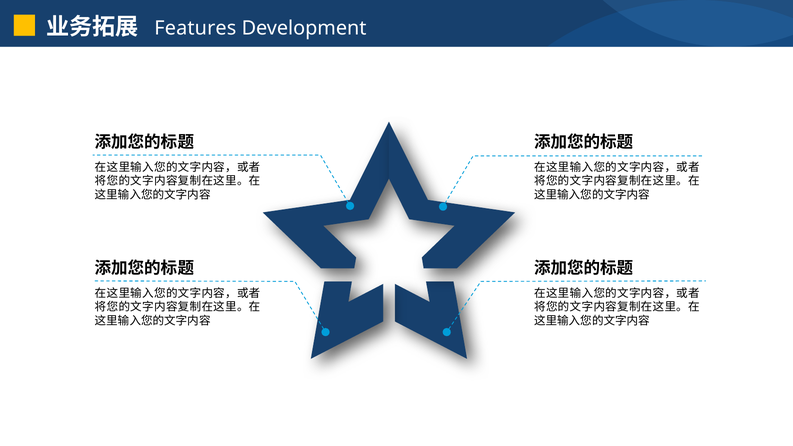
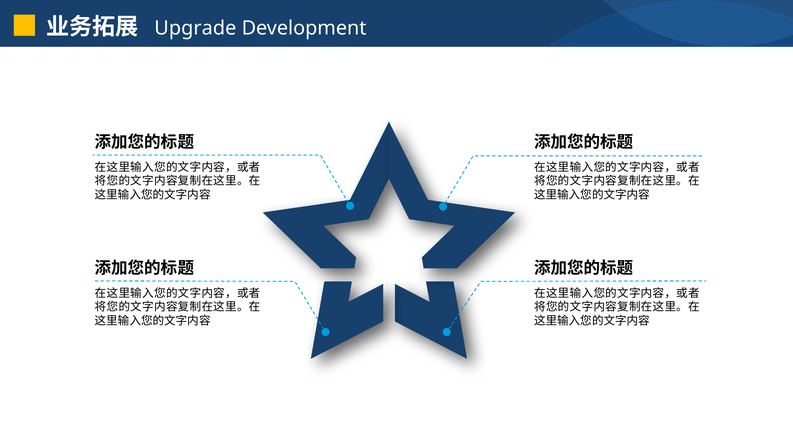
Features: Features -> Upgrade (195, 28)
